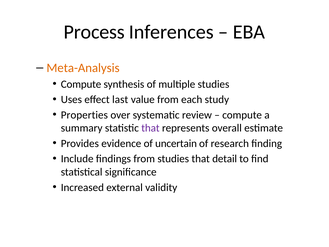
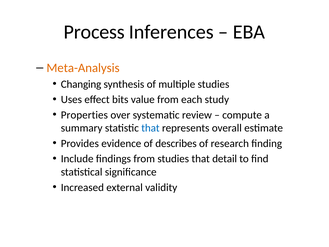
Compute: Compute -> Changing (81, 84)
last: last -> bits (120, 99)
that colour: purple -> blue (150, 128)
uncertain: uncertain -> describes (176, 143)
